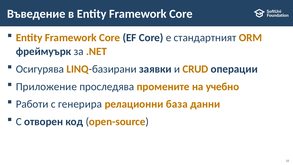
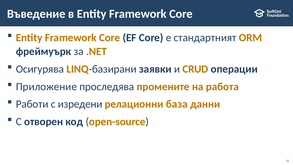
учебно: учебно -> работа (222, 86)
генерира: генерира -> изредени (80, 104)
